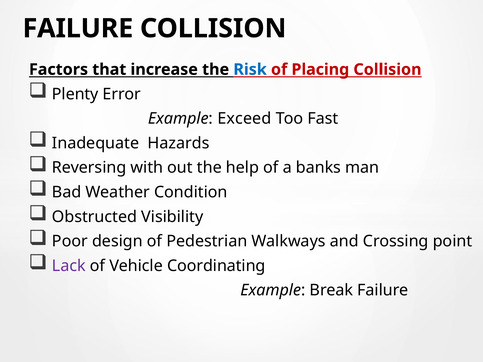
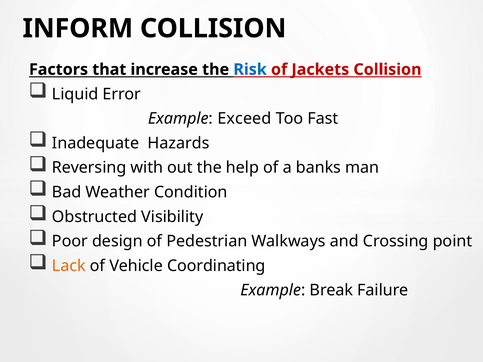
FAILURE: FAILURE -> INFORM (78, 28)
Placing: Placing -> Jackets (320, 70)
Plenty: Plenty -> Liquid (75, 94)
Lack colour: purple -> orange (69, 266)
